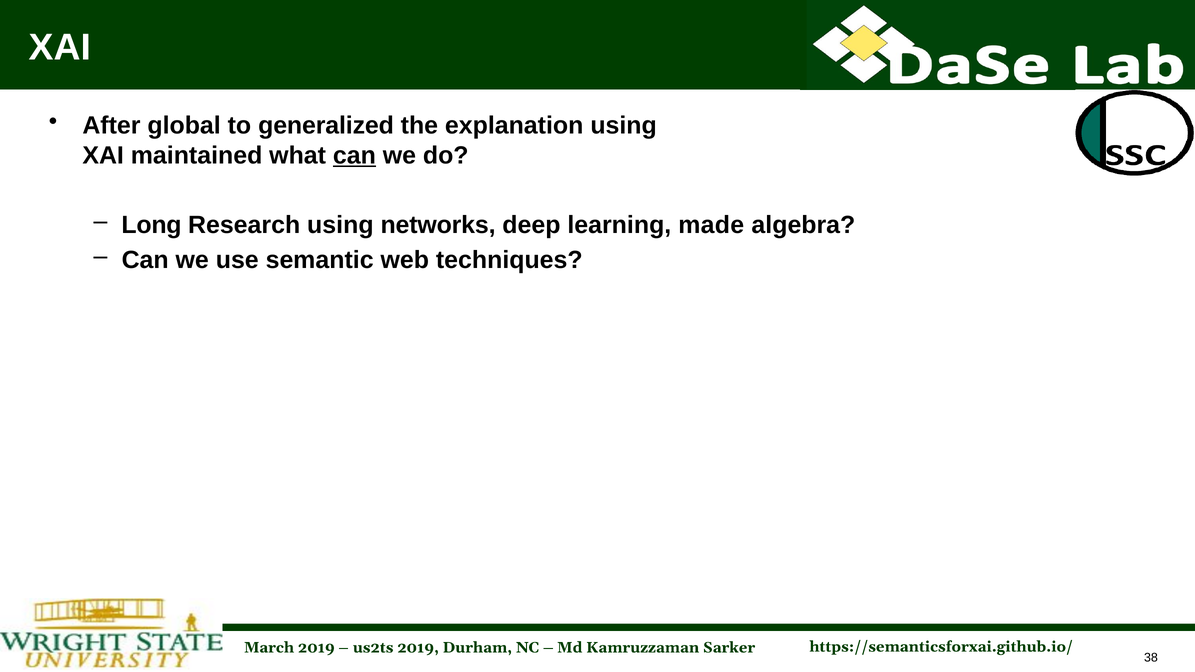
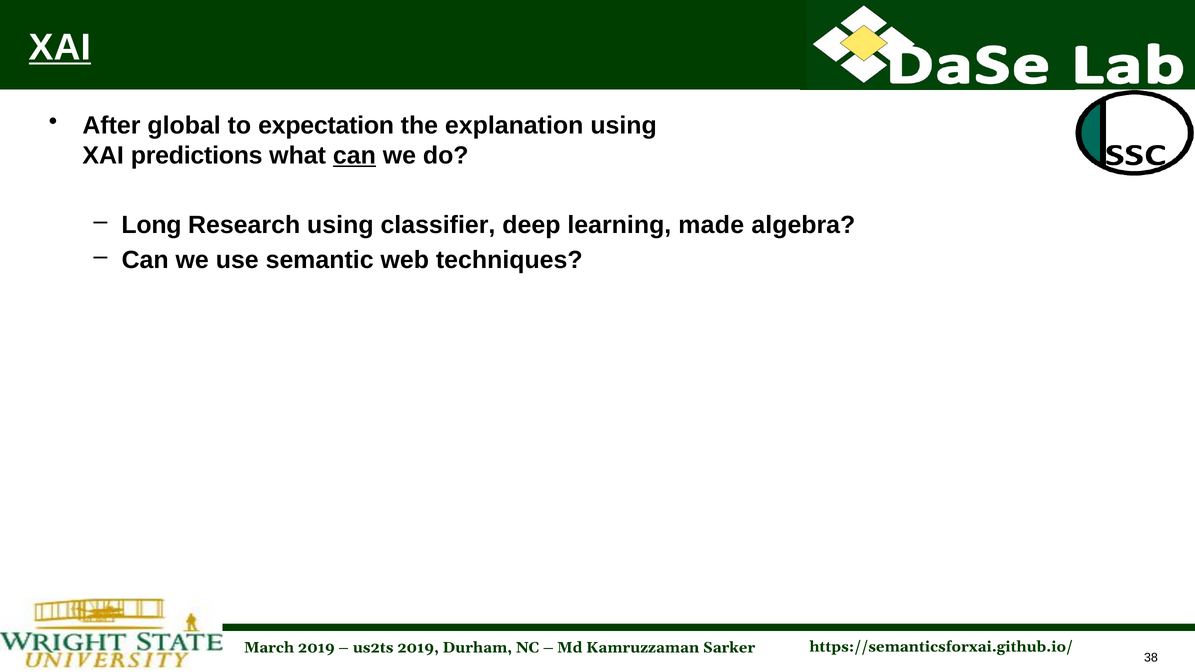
XAI underline: none -> present (60, 47)
generalized: generalized -> expectation (326, 126)
maintained: maintained -> predictions (197, 156)
networks: networks -> classifier (438, 225)
